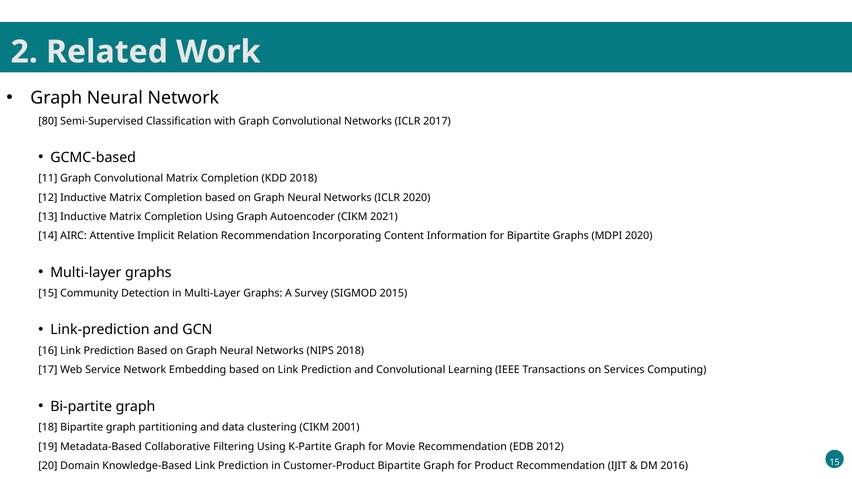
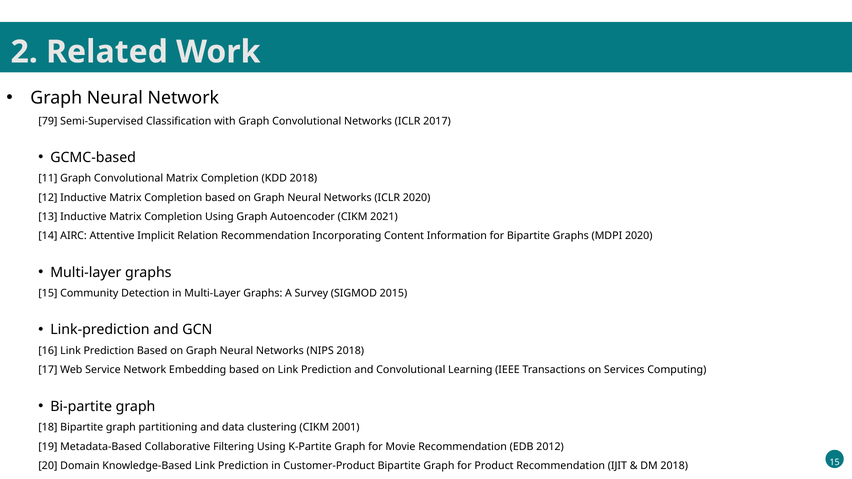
80: 80 -> 79 (48, 121)
DM 2016: 2016 -> 2018 (674, 466)
